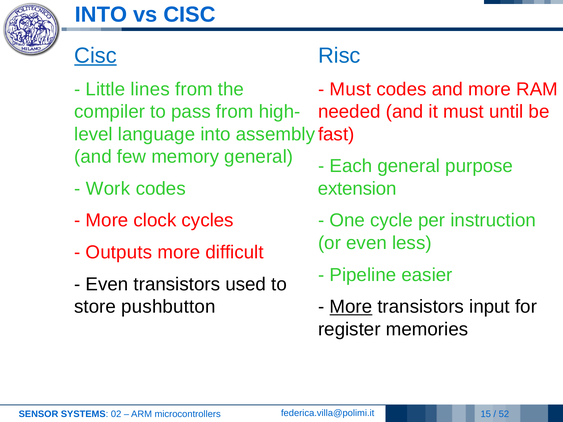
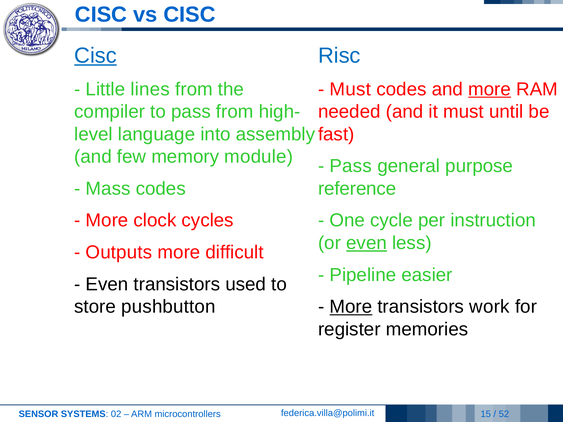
INTO: INTO -> CISC (101, 15)
more underline: none -> present (490, 89)
memory general: general -> module (259, 157)
Each: Each -> Pass (351, 166)
Work: Work -> Mass (108, 189)
extension: extension -> reference (357, 189)
even underline: none -> present (367, 243)
input: input -> work (489, 307)
